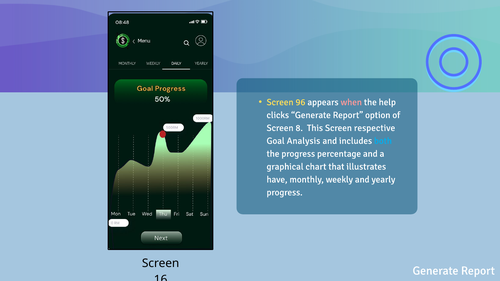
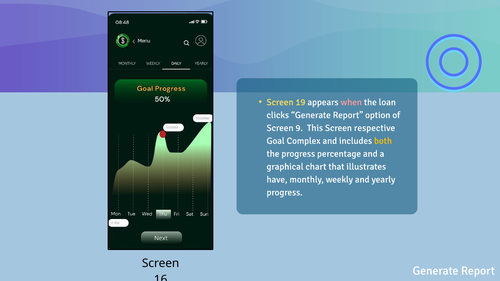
96: 96 -> 19 (300, 102)
help: help -> loan (387, 102)
8: 8 -> 9 (299, 128)
Analysis: Analysis -> Complex (304, 141)
both colour: light blue -> yellow (383, 141)
